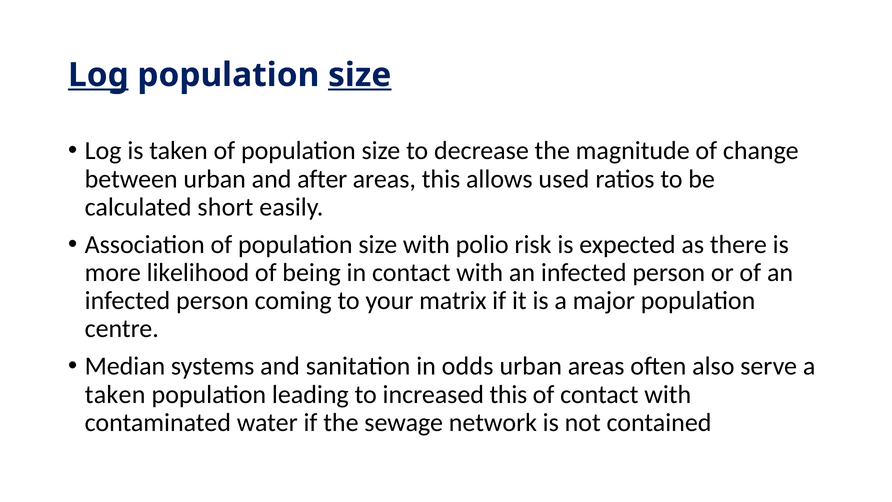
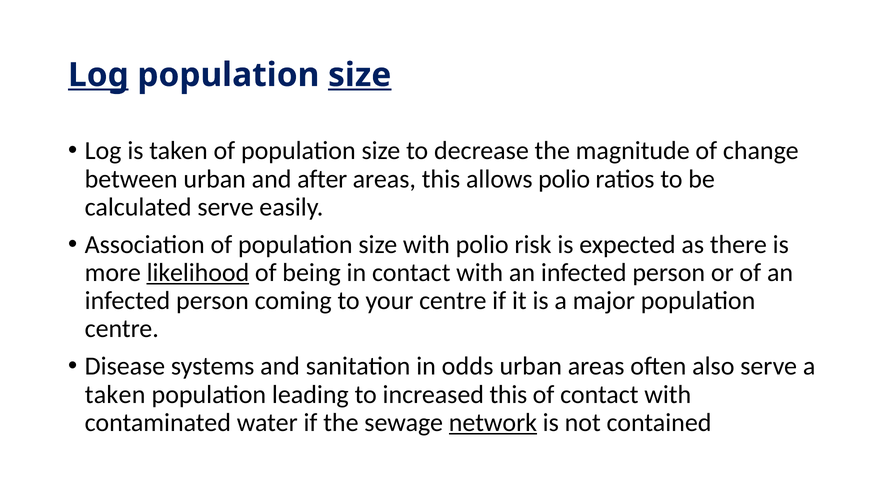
allows used: used -> polio (564, 179)
calculated short: short -> serve (226, 207)
likelihood underline: none -> present (198, 273)
your matrix: matrix -> centre (453, 301)
Median: Median -> Disease (125, 366)
network underline: none -> present (493, 422)
